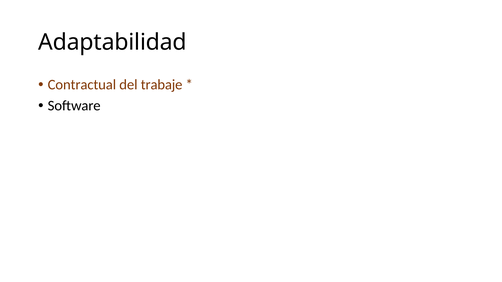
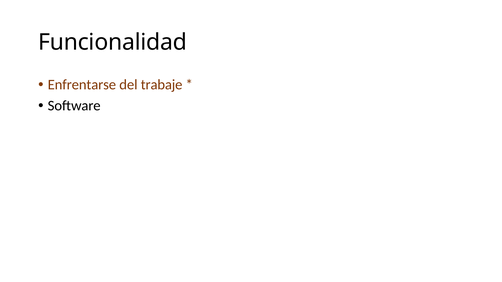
Adaptabilidad: Adaptabilidad -> Funcionalidad (113, 42)
Contractual: Contractual -> Enfrentarse (82, 85)
